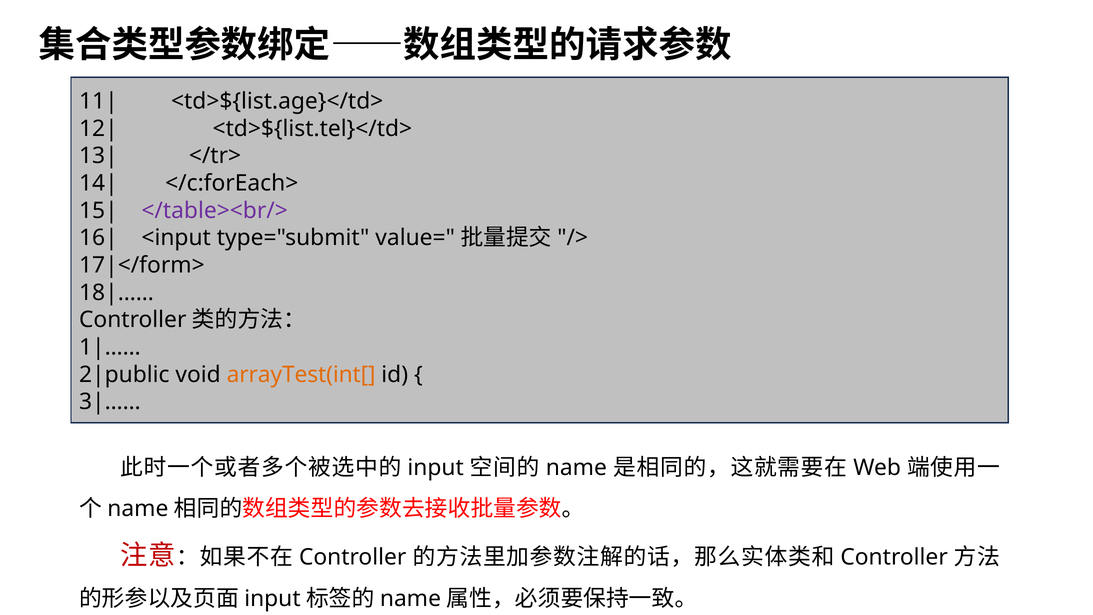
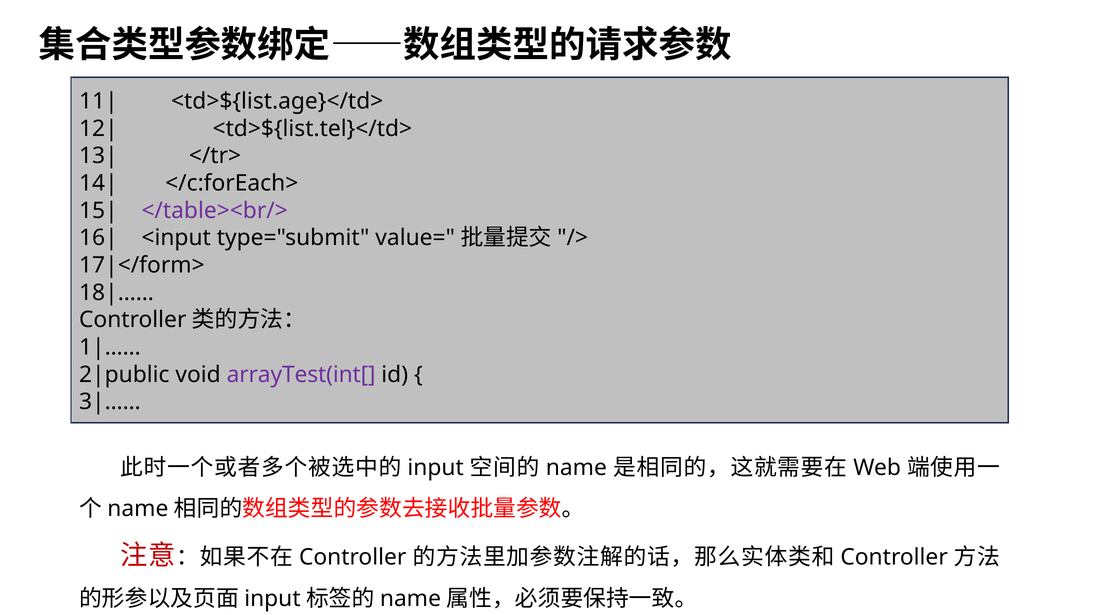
arrayTest(int[ colour: orange -> purple (301, 374)
